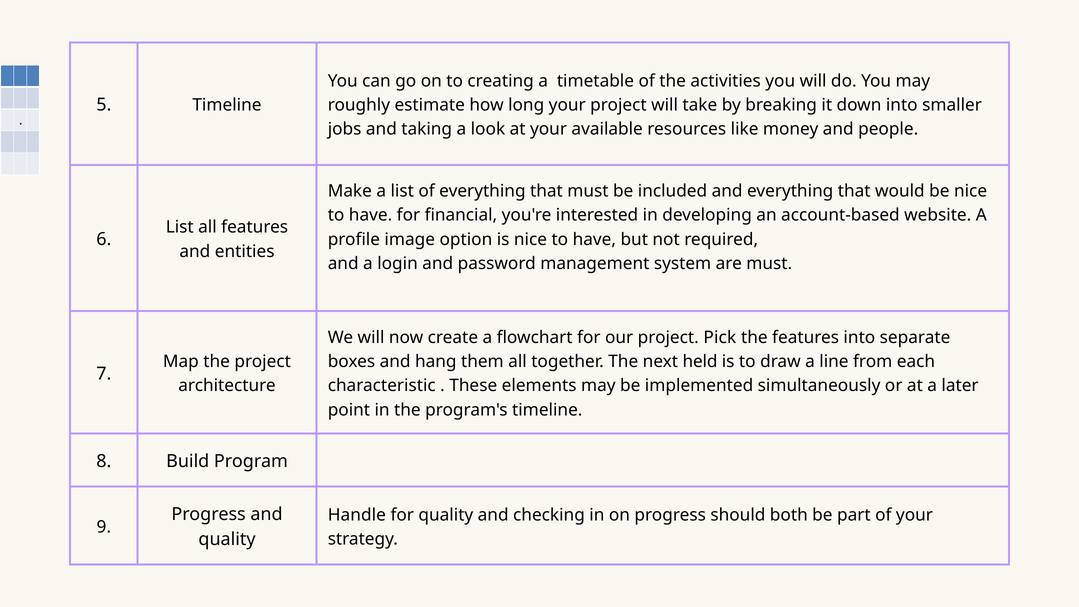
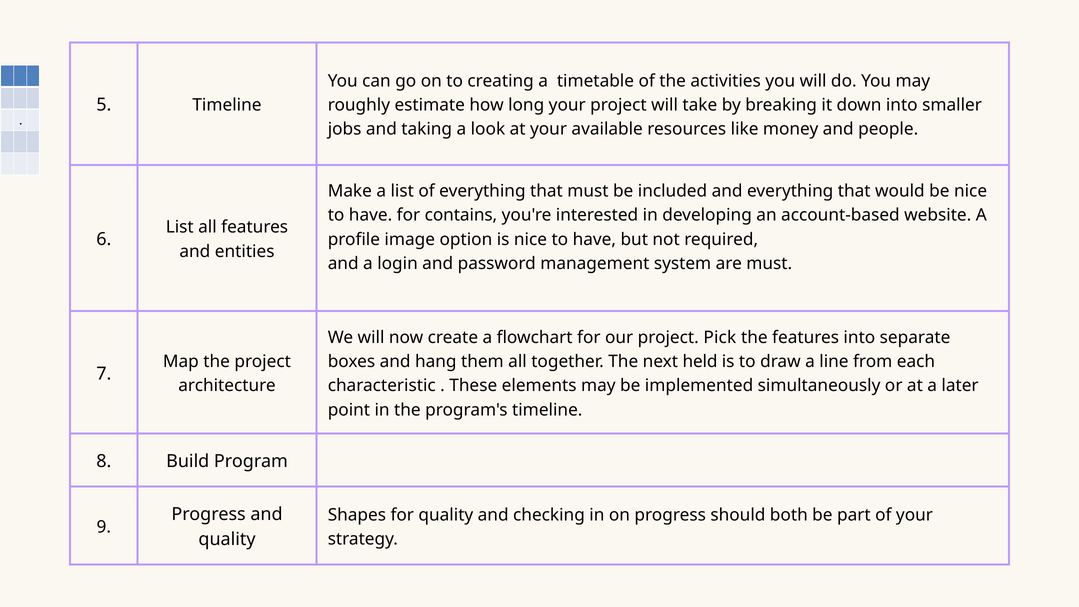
financial: financial -> contains (461, 215)
Handle: Handle -> Shapes (357, 515)
